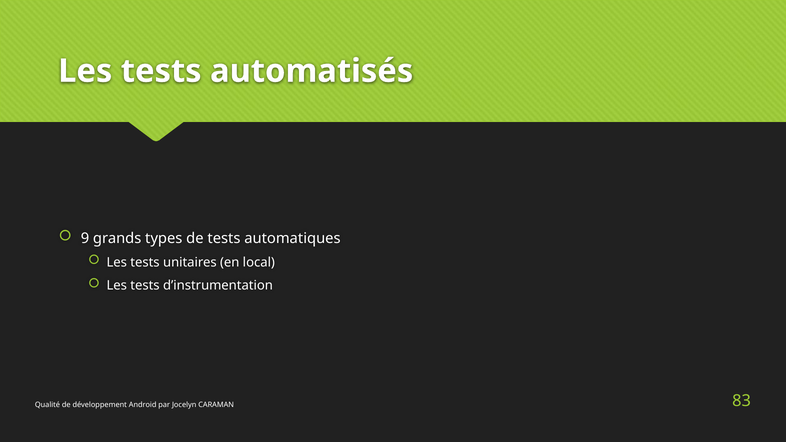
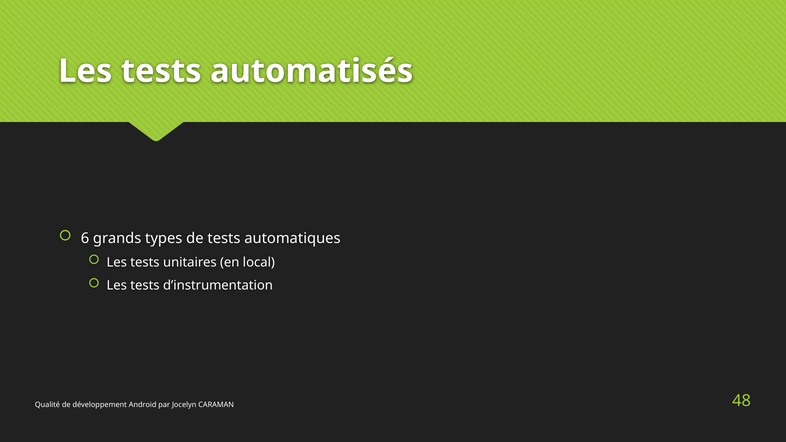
9: 9 -> 6 (85, 238)
83: 83 -> 48 (742, 401)
